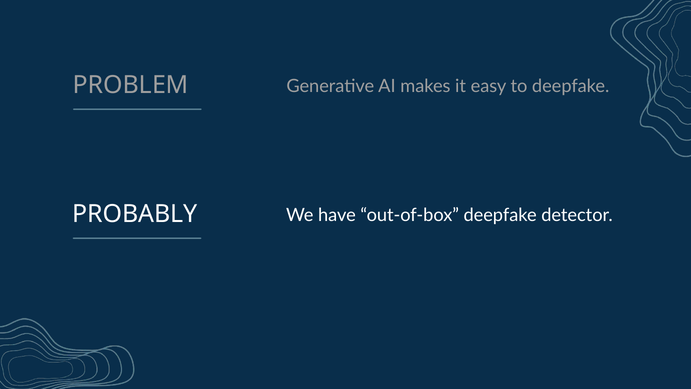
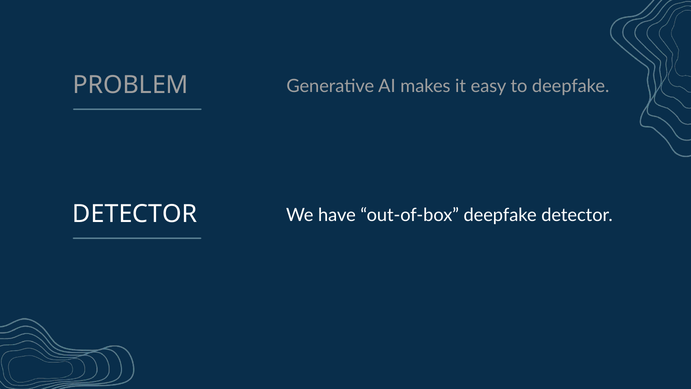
PROBABLY: PROBABLY -> DETECTOR (135, 214)
